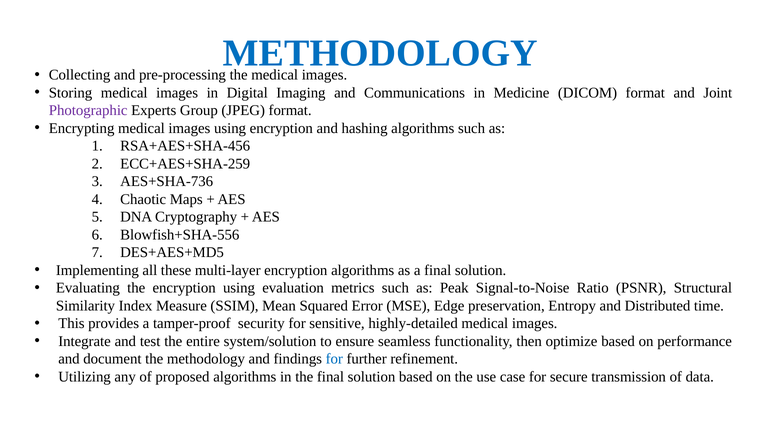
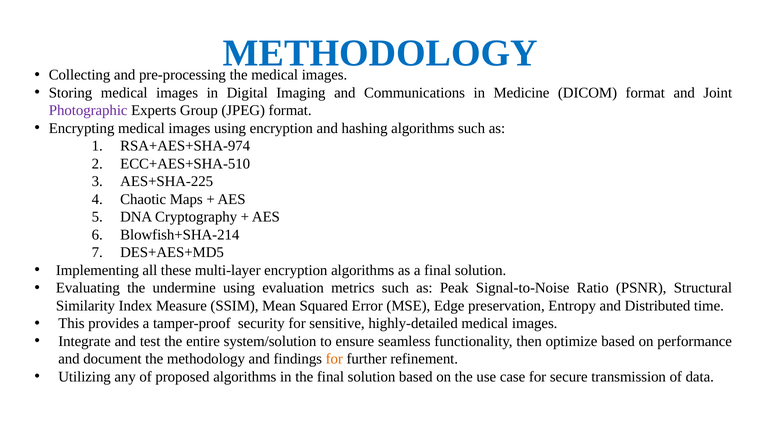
RSA+AES+SHA-456: RSA+AES+SHA-456 -> RSA+AES+SHA-974 (185, 146)
ECC+AES+SHA-259: ECC+AES+SHA-259 -> ECC+AES+SHA-510 (185, 164)
AES+SHA-736: AES+SHA-736 -> AES+SHA-225 (167, 182)
Blowfish+SHA-556: Blowfish+SHA-556 -> Blowfish+SHA-214 (180, 235)
the encryption: encryption -> undermine (184, 288)
for colour: blue -> orange (334, 360)
